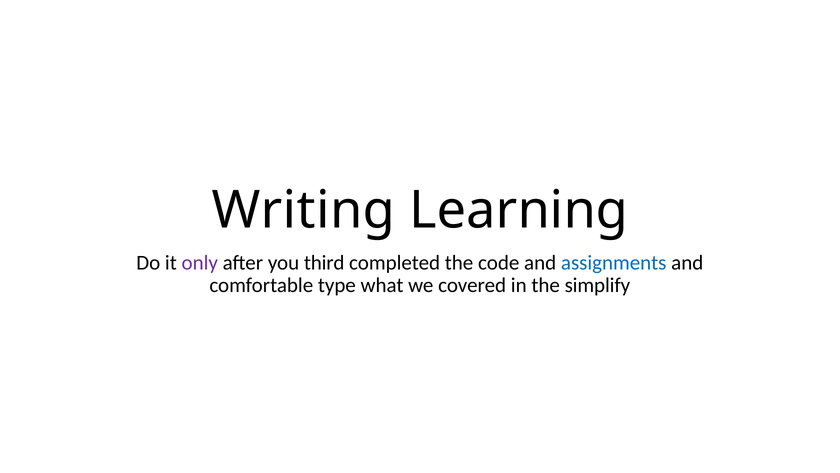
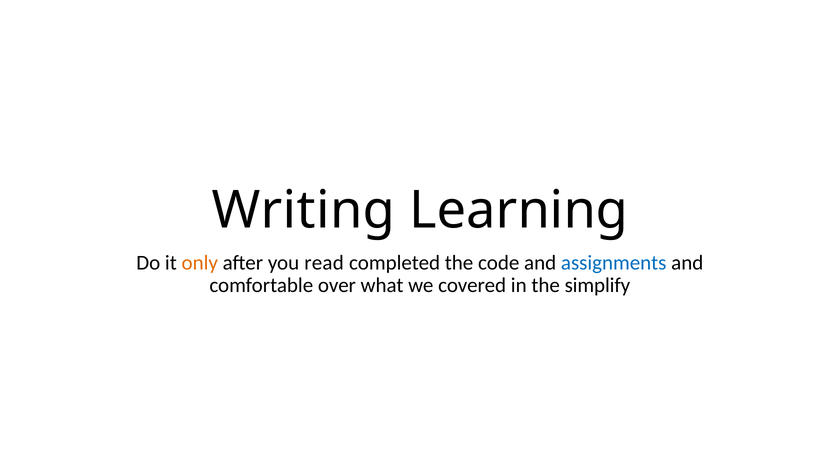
only colour: purple -> orange (200, 263)
third: third -> read (324, 263)
type: type -> over (337, 285)
